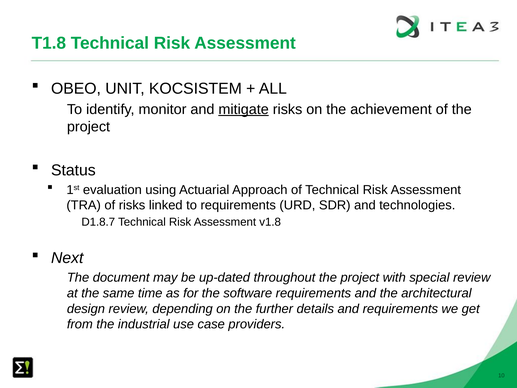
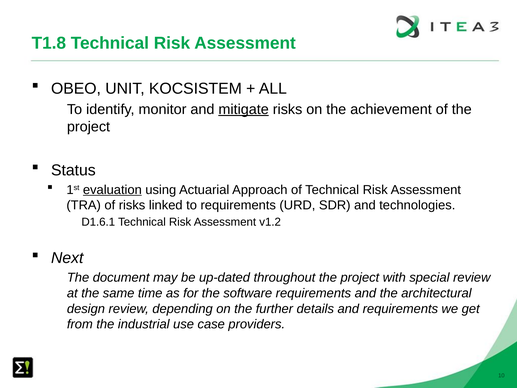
evaluation underline: none -> present (112, 190)
D1.8.7: D1.8.7 -> D1.6.1 (98, 222)
v1.8: v1.8 -> v1.2 (270, 222)
